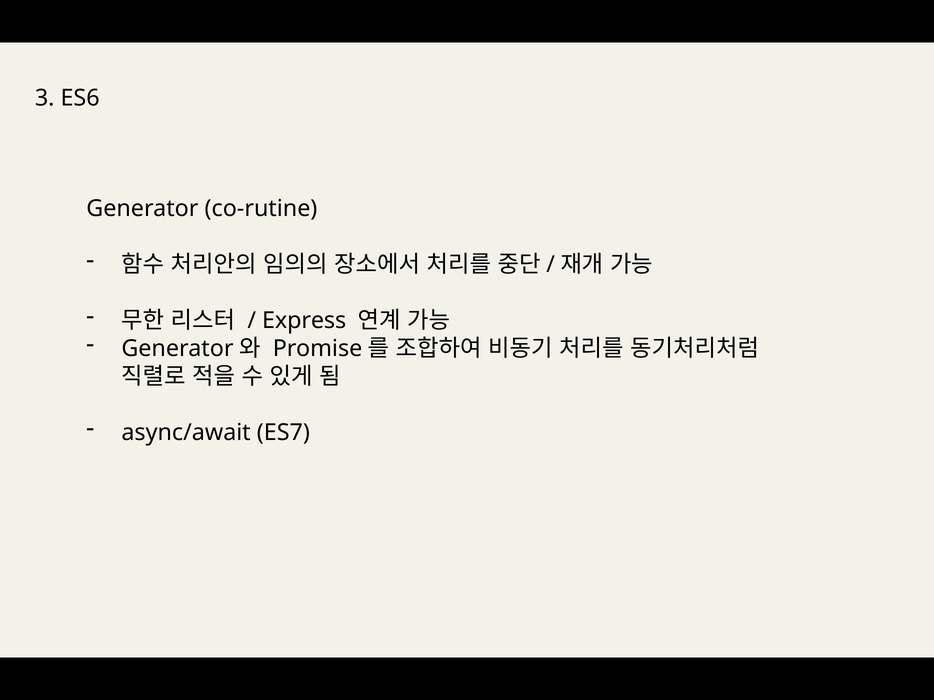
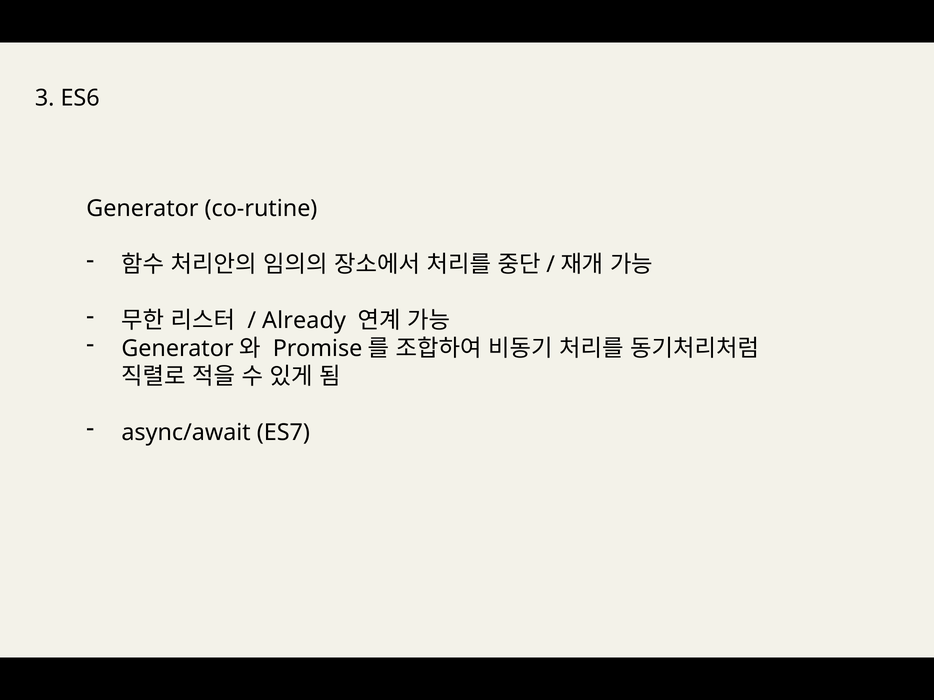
Express: Express -> Already (304, 321)
